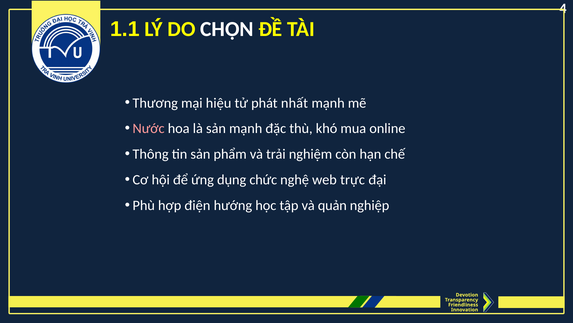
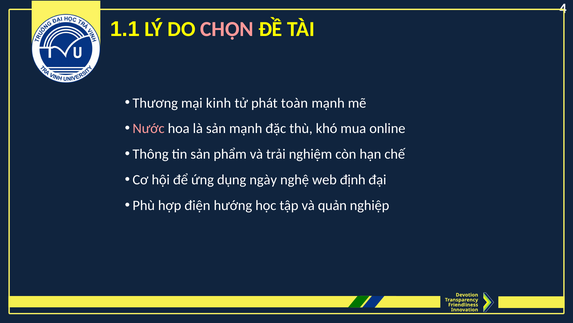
CHỌN colour: white -> pink (227, 29)
hiệu: hiệu -> kinh (219, 103)
nhất: nhất -> toàn (294, 103)
chức: chức -> ngày (263, 180)
trực: trực -> định (353, 180)
